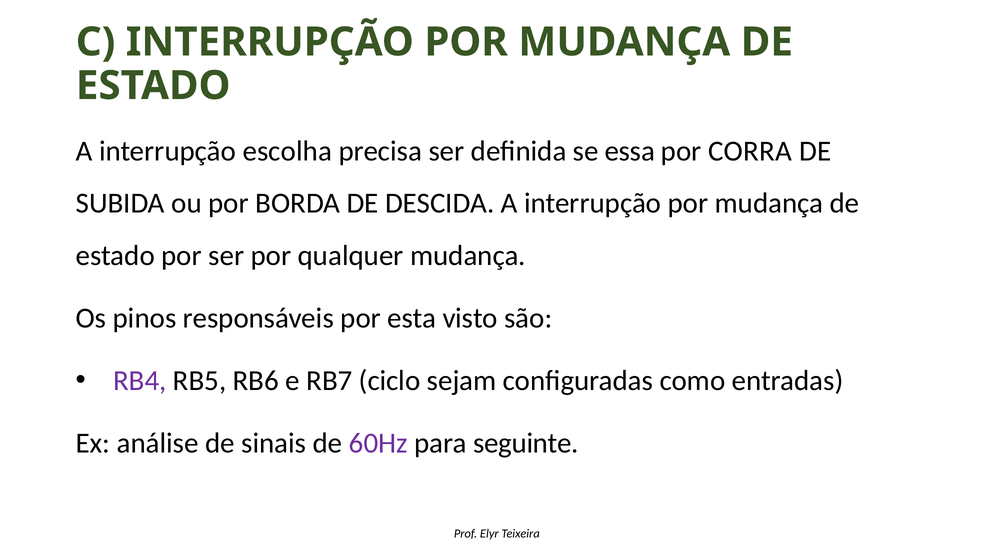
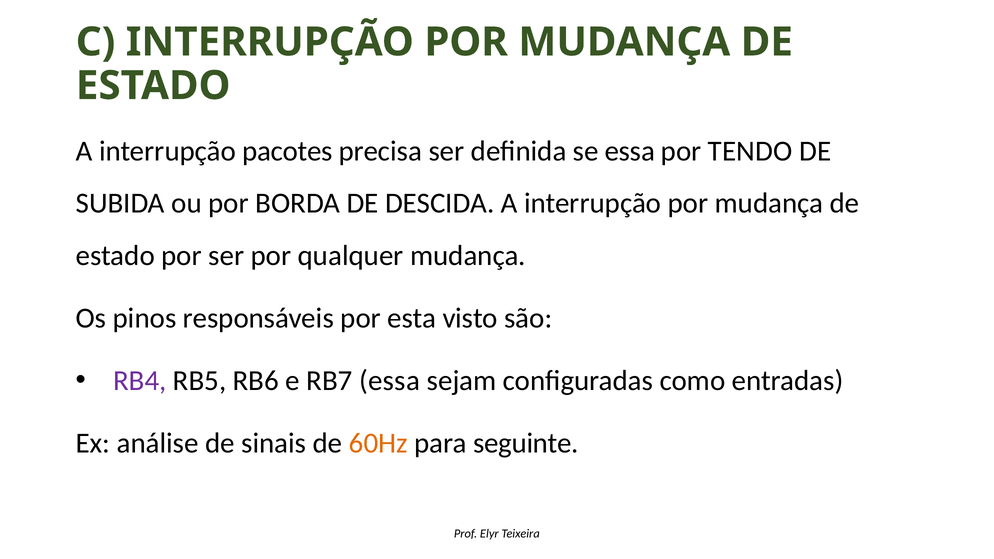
escolha: escolha -> pacotes (287, 151)
CORRA: CORRA -> TENDO (750, 151)
RB7 ciclo: ciclo -> essa (389, 381)
60Hz colour: purple -> orange (378, 443)
